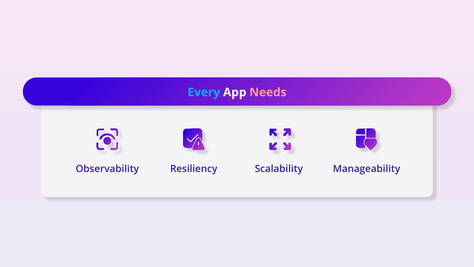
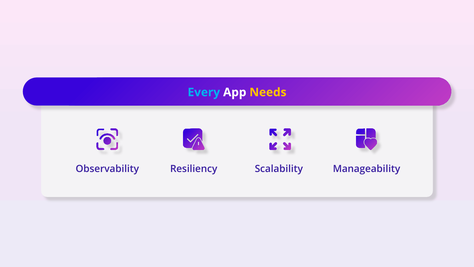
Needs colour: pink -> yellow (268, 92)
